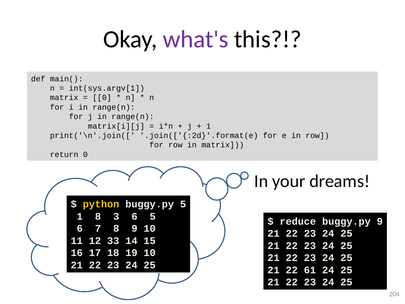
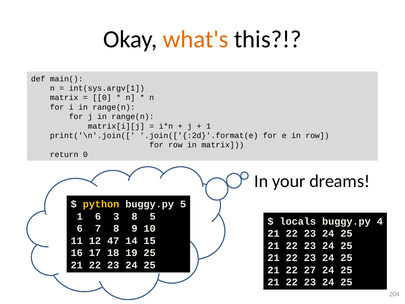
what's colour: purple -> orange (196, 39)
1 8: 8 -> 6 (98, 216)
3 6: 6 -> 8 (134, 216)
reduce: reduce -> locals (298, 221)
buggy.py 9: 9 -> 4 (380, 221)
33: 33 -> 47 (113, 241)
19 10: 10 -> 25 (150, 253)
61: 61 -> 27 (310, 270)
